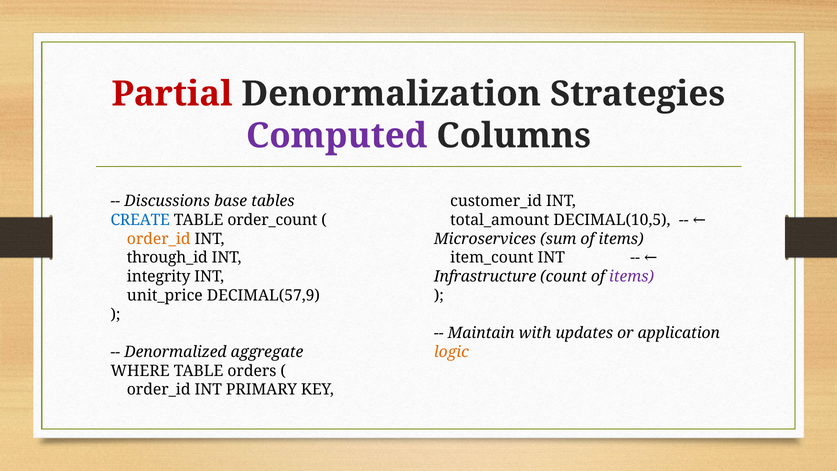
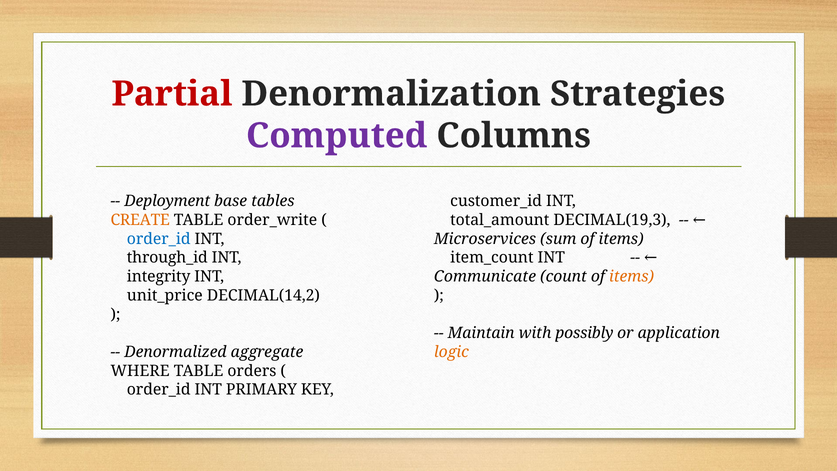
Discussions: Discussions -> Deployment (167, 201)
CREATE colour: blue -> orange (140, 220)
order_count: order_count -> order_write (272, 220)
DECIMAL(10,5: DECIMAL(10,5 -> DECIMAL(19,3 (612, 220)
order_id colour: orange -> blue (159, 239)
Infrastructure: Infrastructure -> Communicate (485, 277)
items colour: purple -> orange (632, 277)
DECIMAL(57,9: DECIMAL(57,9 -> DECIMAL(14,2 (263, 295)
updates: updates -> possibly (584, 333)
